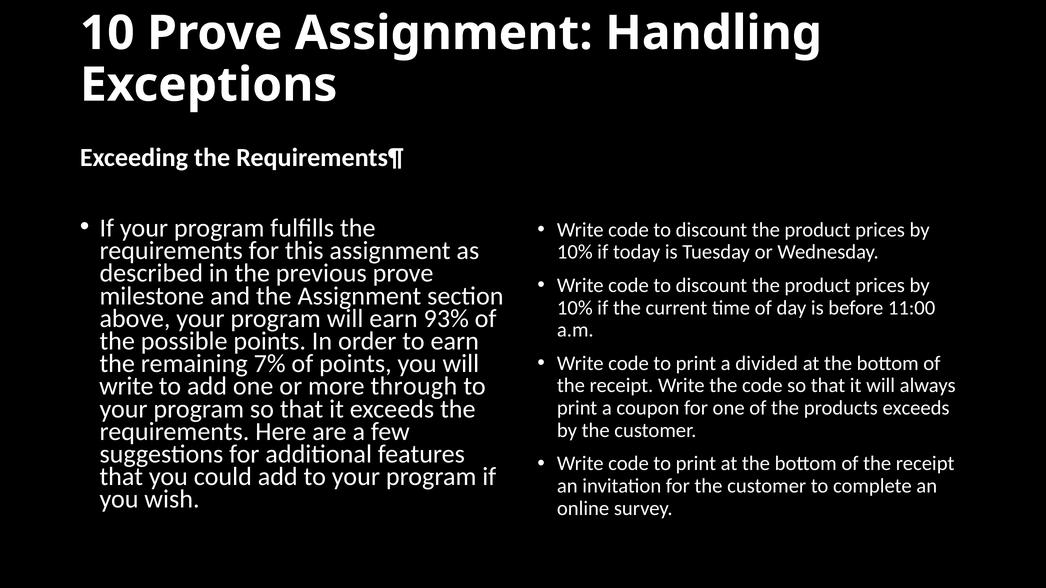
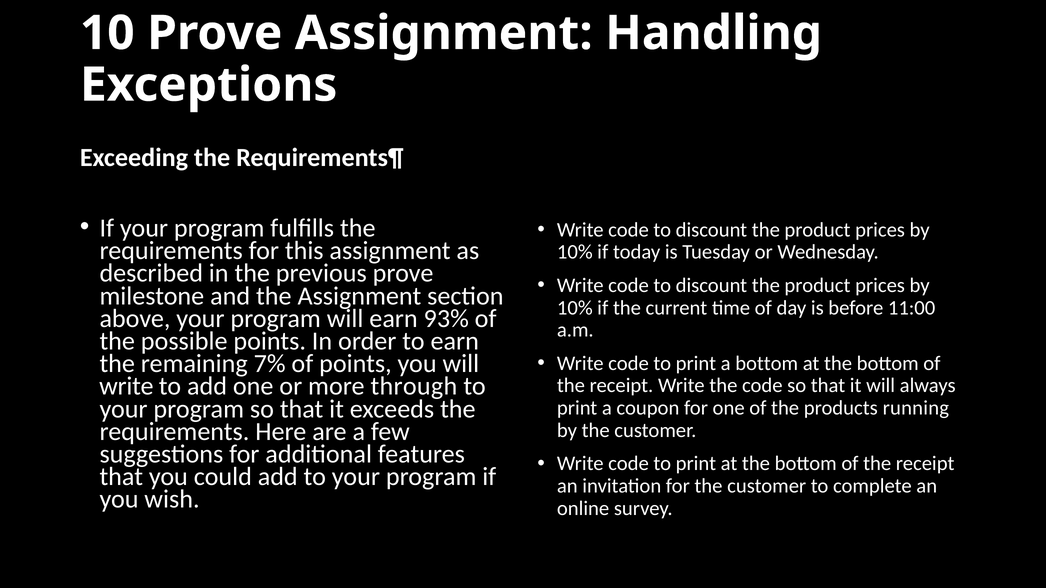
a divided: divided -> bottom (767, 364)
products exceeds: exceeds -> running (916, 408)
